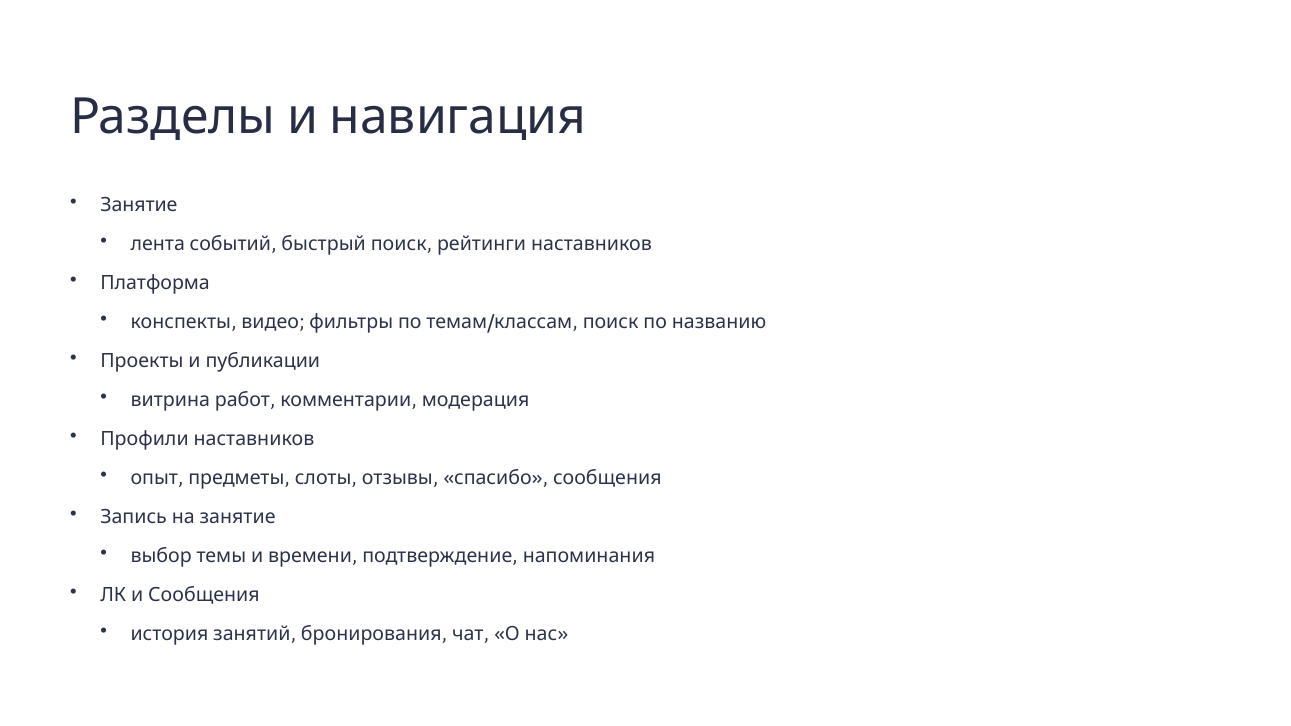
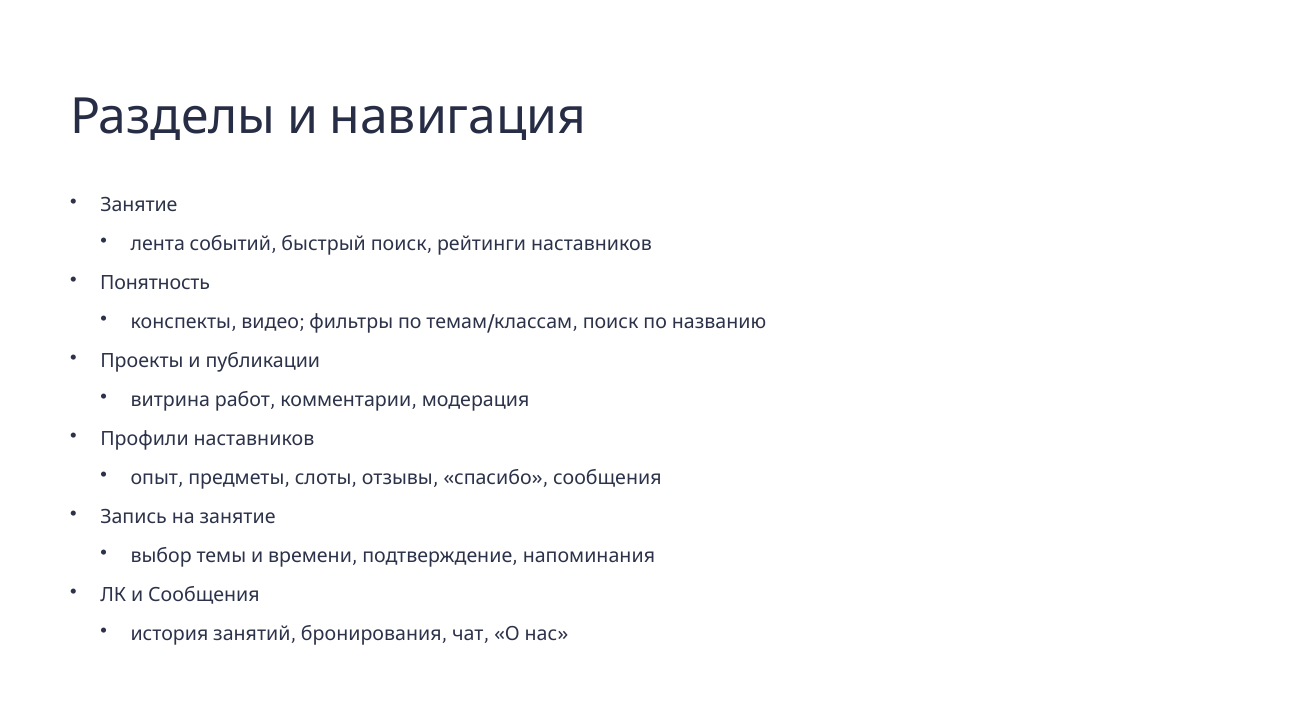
Платформа: Платформа -> Понятность (155, 283)
